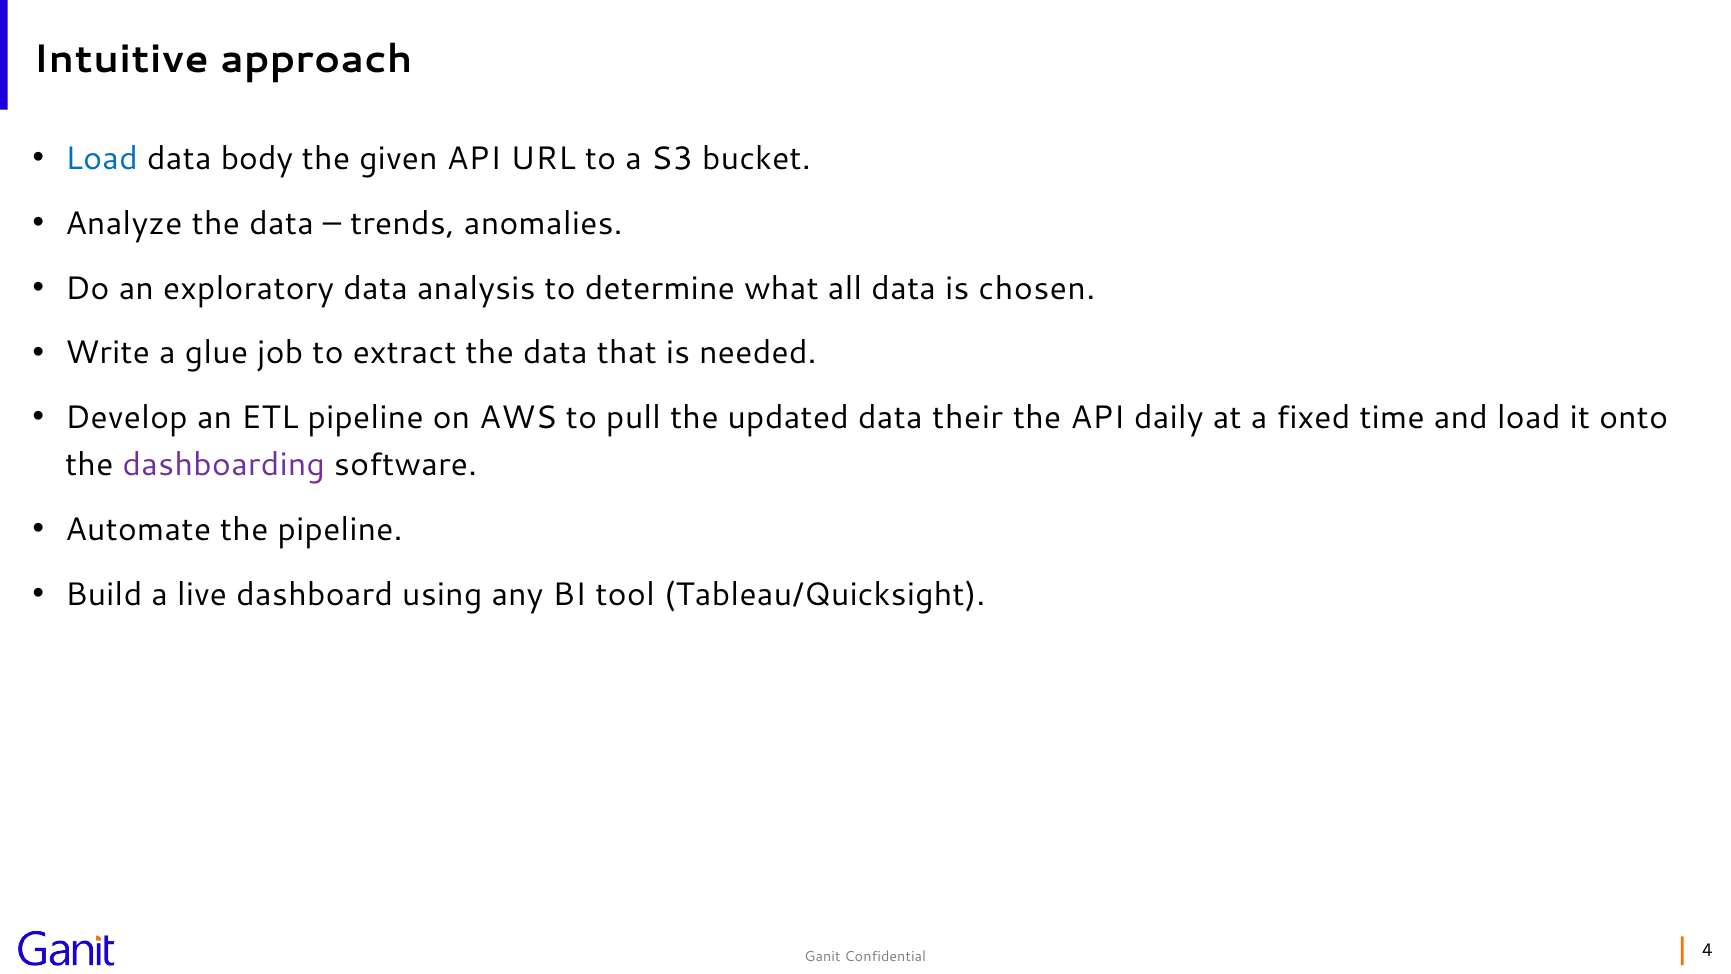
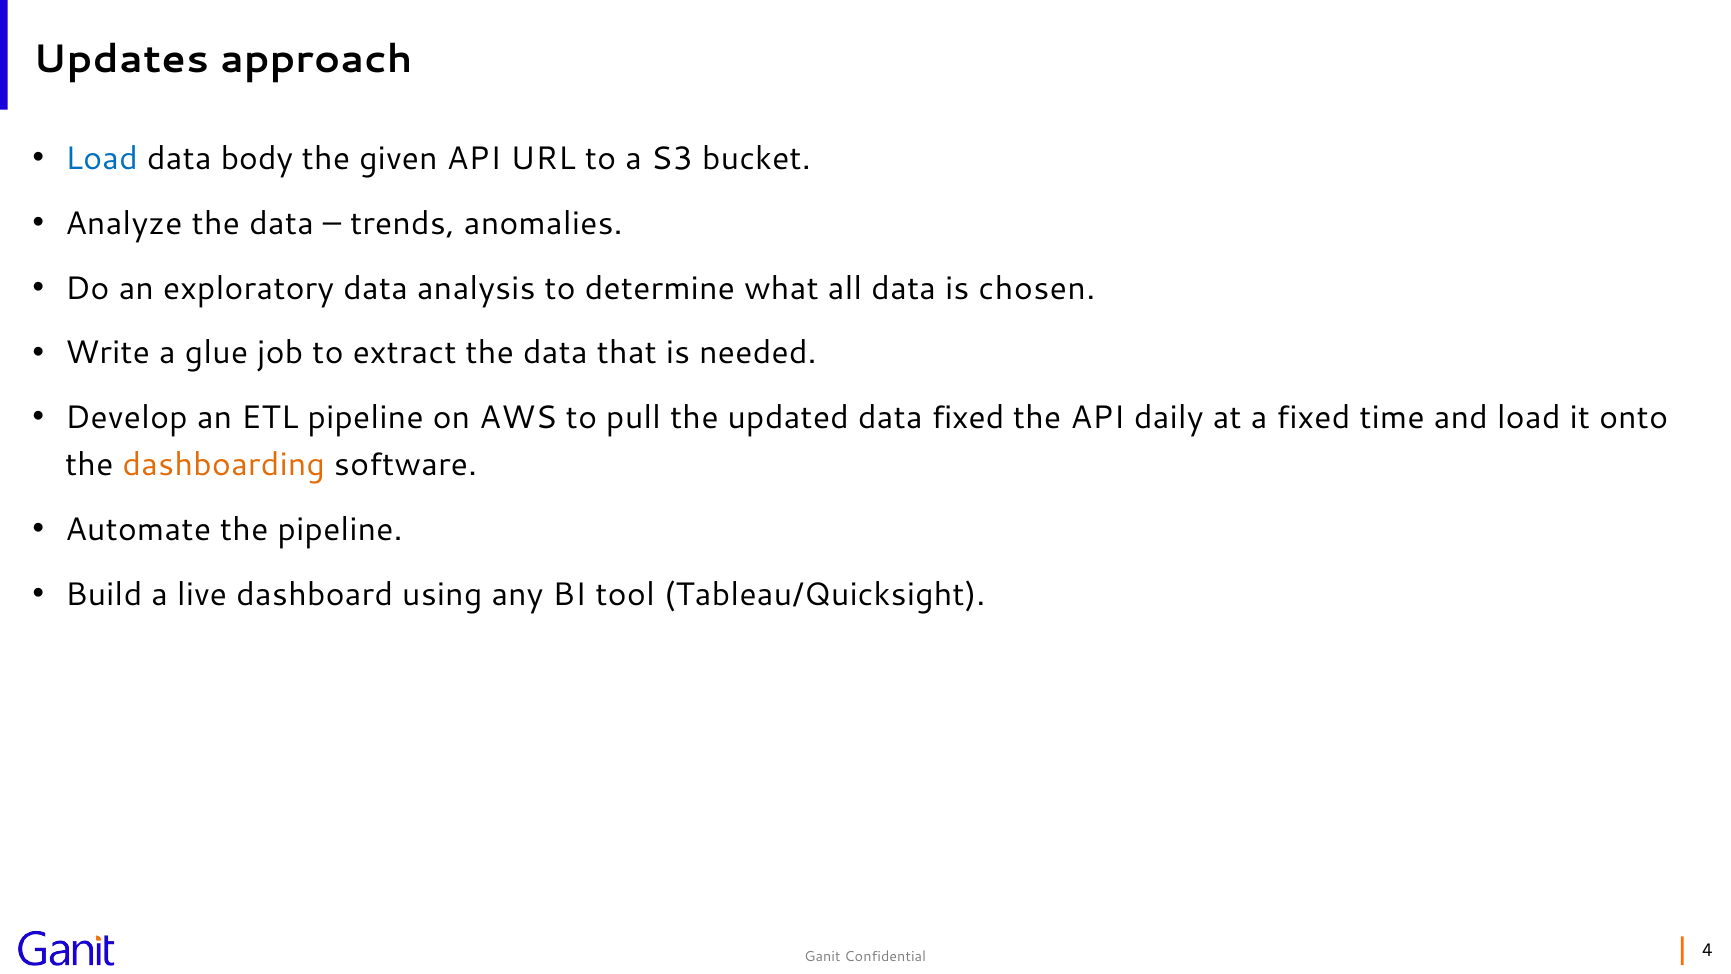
Intuitive: Intuitive -> Updates (121, 59)
data their: their -> fixed (968, 418)
dashboarding colour: purple -> orange (224, 465)
